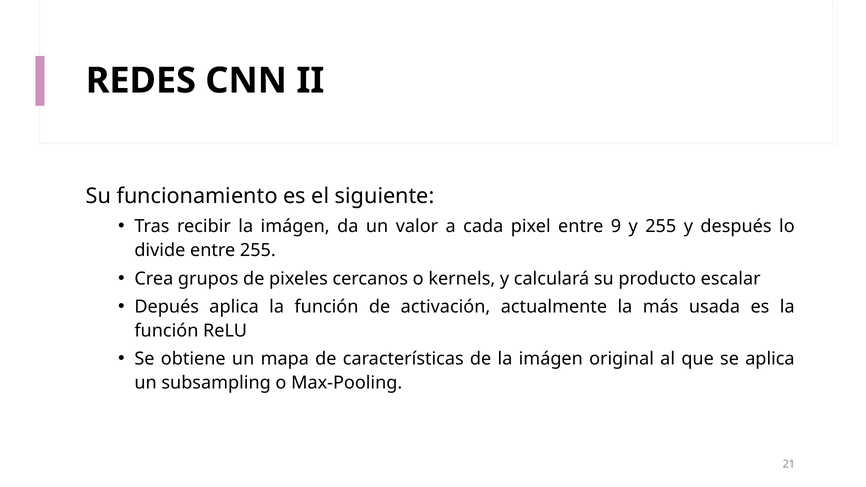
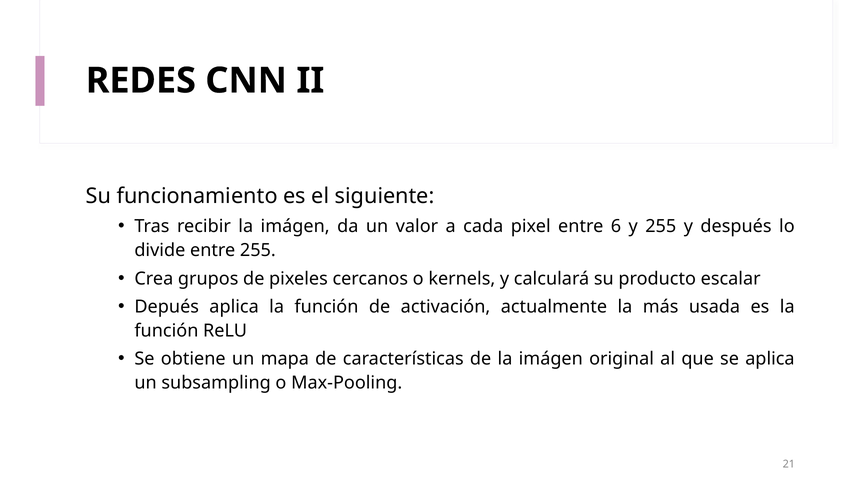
9: 9 -> 6 (616, 227)
